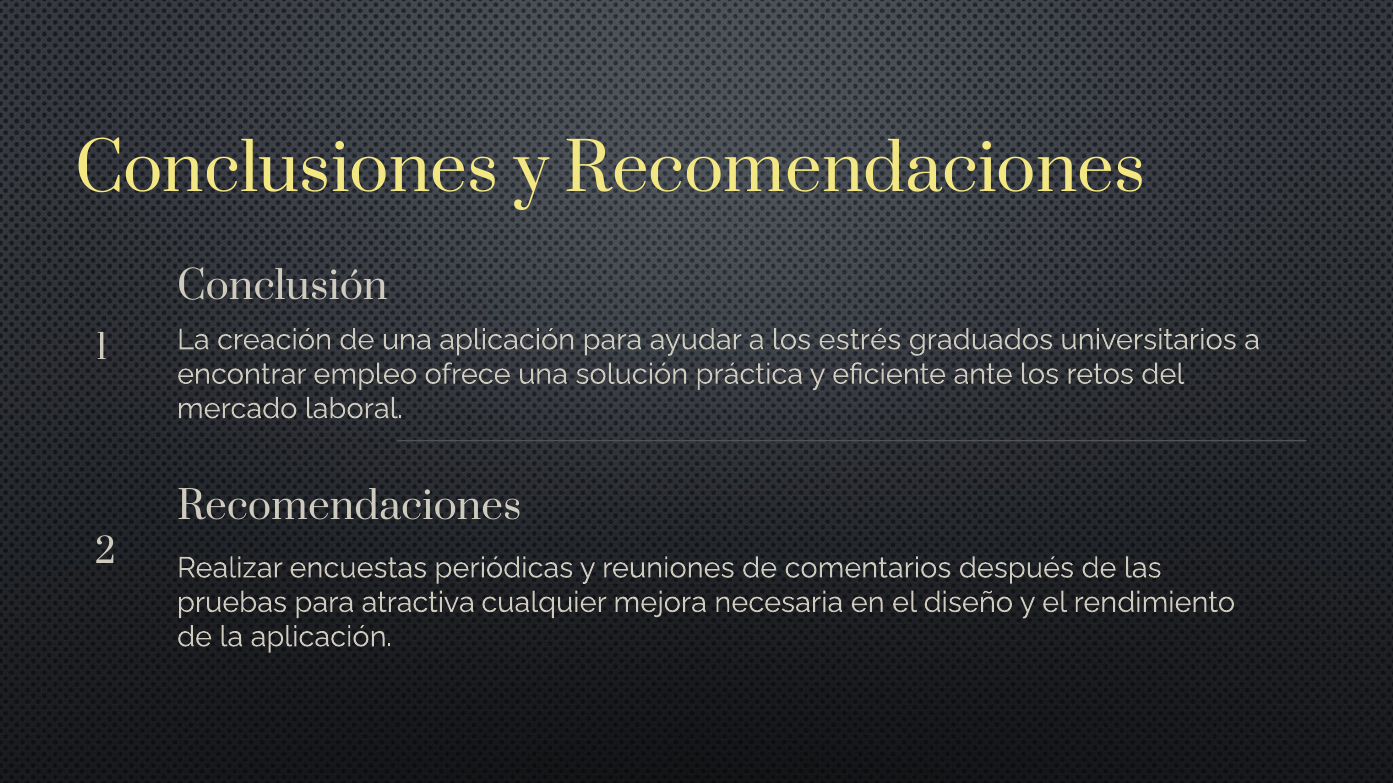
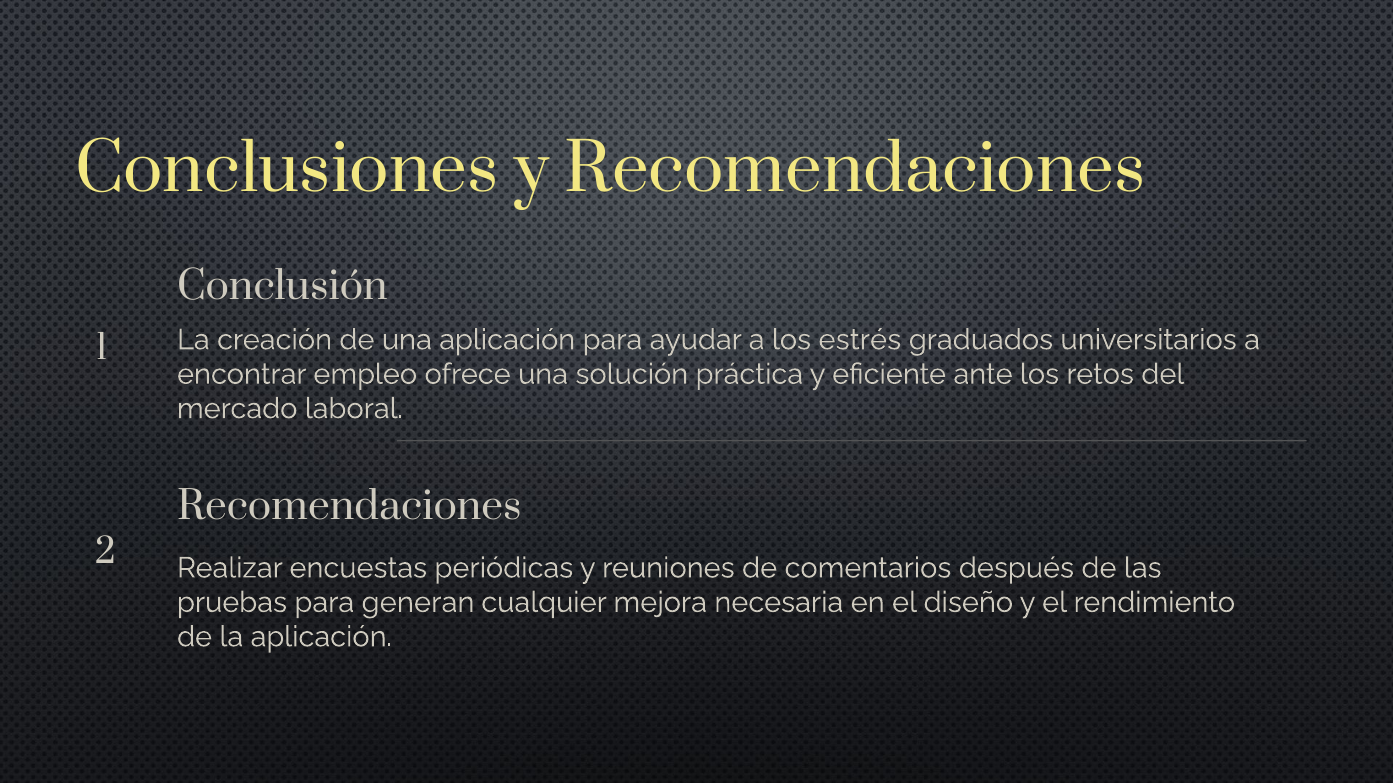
atractiva: atractiva -> generan (418, 603)
